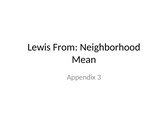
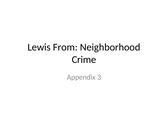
Mean: Mean -> Crime (84, 60)
